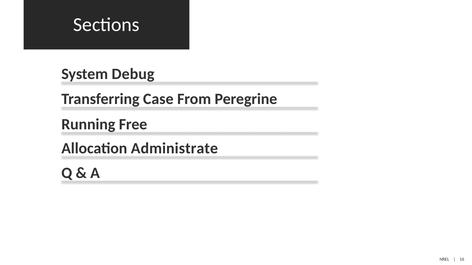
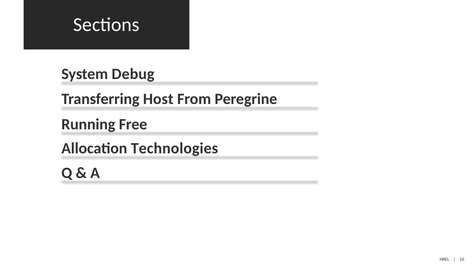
Case: Case -> Host (158, 99)
Administrate: Administrate -> Technologies (174, 148)
